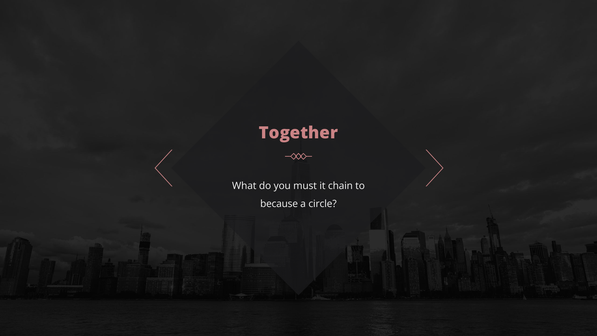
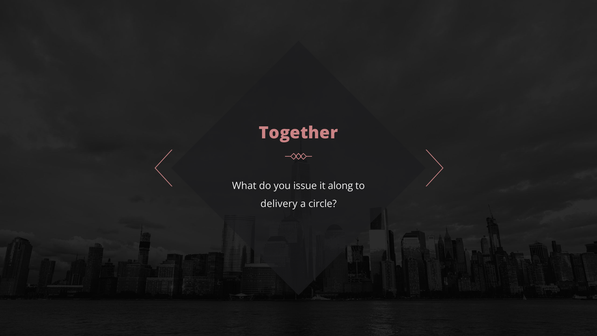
must: must -> issue (305, 186)
chain: chain -> along (340, 186)
because: because -> delivery (279, 204)
